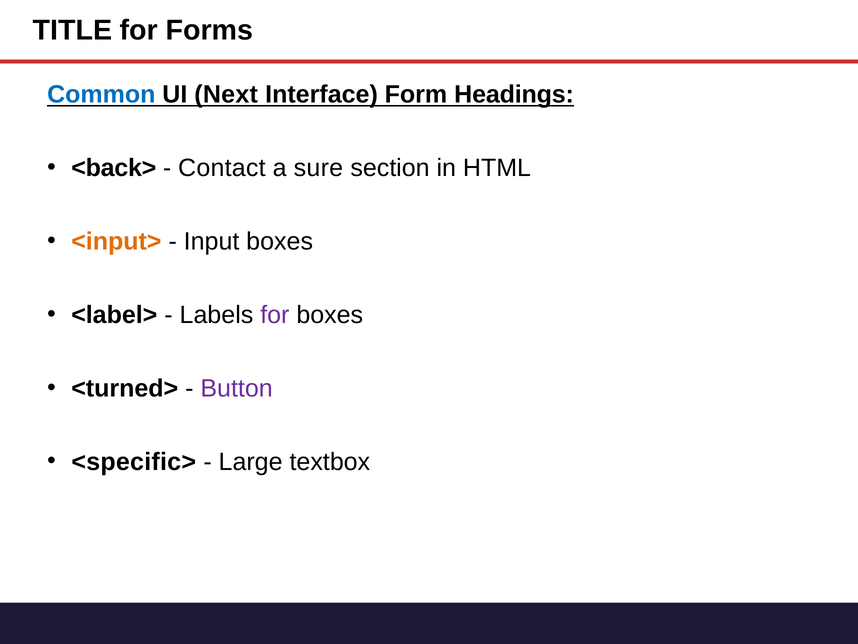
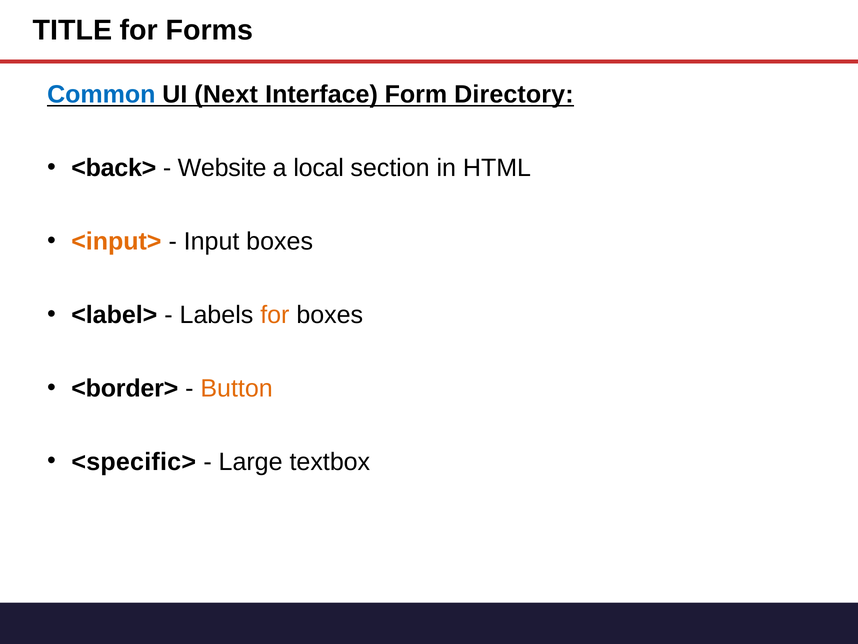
Headings: Headings -> Directory (514, 95)
Contact: Contact -> Website (222, 168)
sure: sure -> local (319, 168)
for colour: purple -> orange (275, 315)
<turned>: <turned> -> <border> (125, 388)
Button colour: purple -> orange (237, 388)
